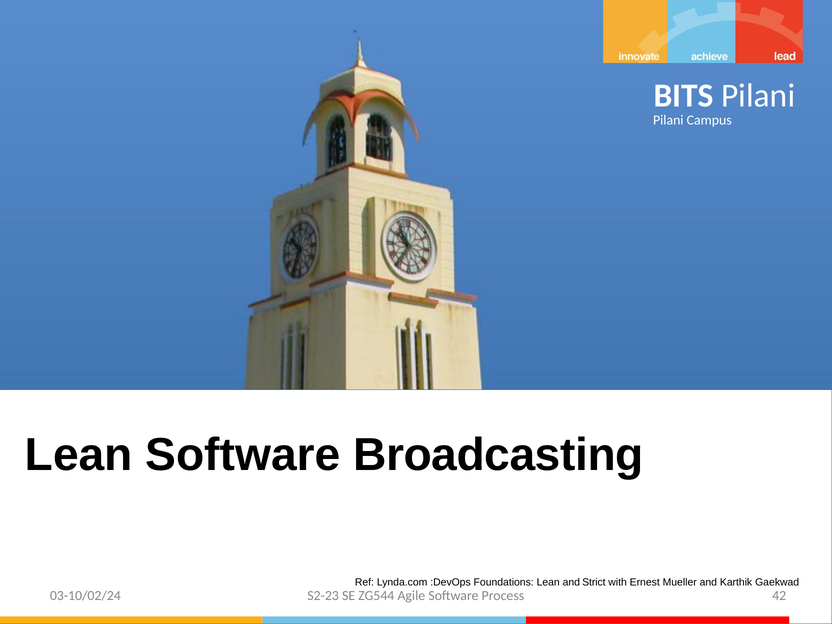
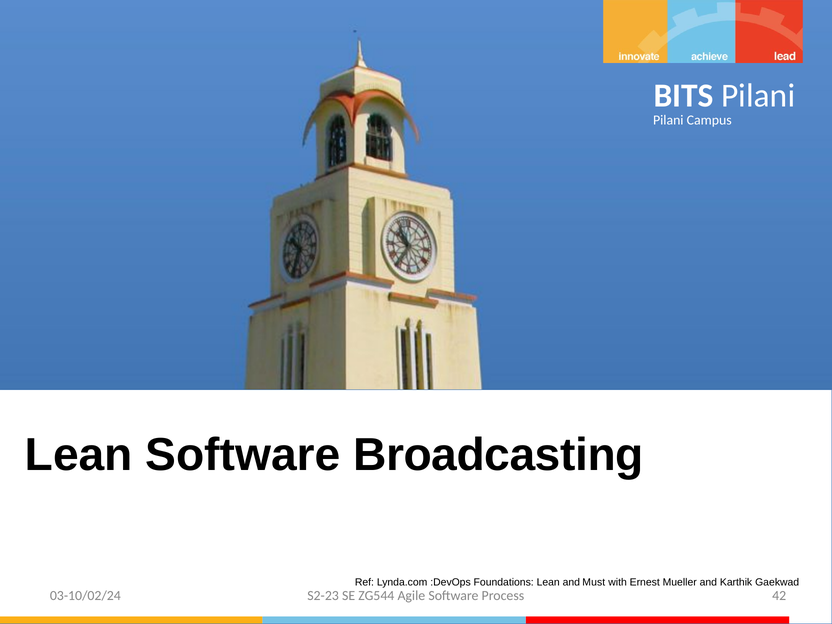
Strict: Strict -> Must (594, 582)
